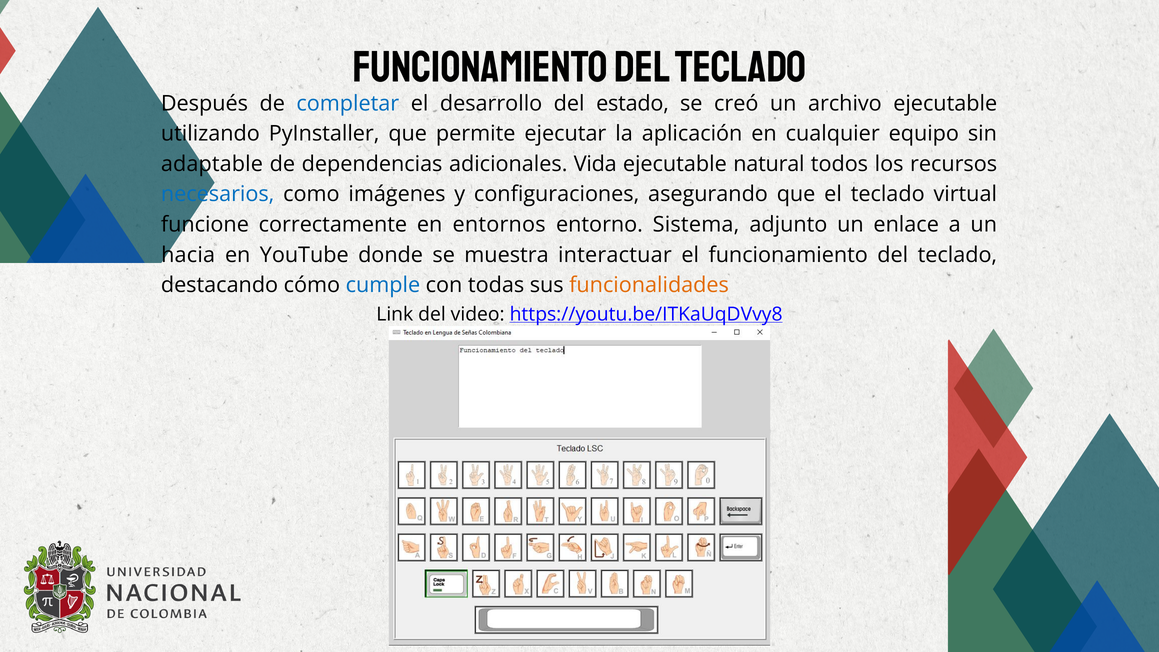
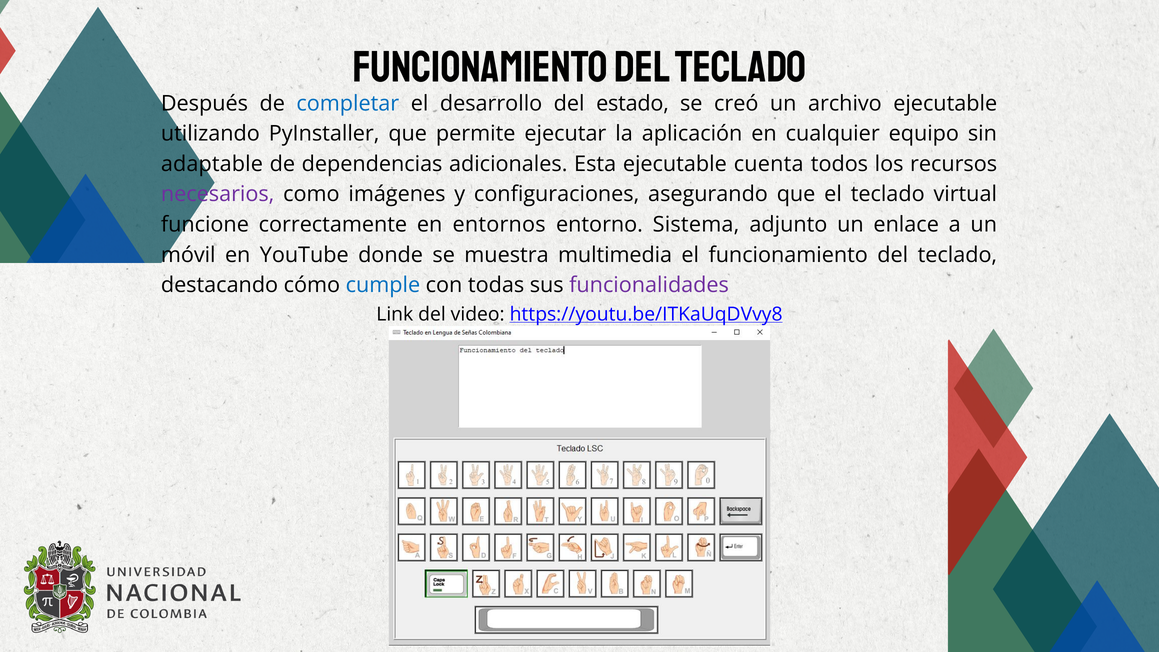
Vida: Vida -> Esta (595, 164)
natural: natural -> cuenta (769, 164)
necesarios colour: blue -> purple (218, 194)
hacia: hacia -> móvil (188, 255)
interactuar: interactuar -> multimedia (615, 255)
funcionalidades colour: orange -> purple (649, 285)
